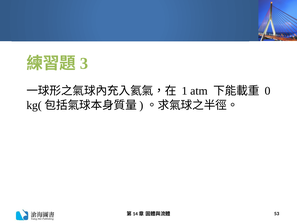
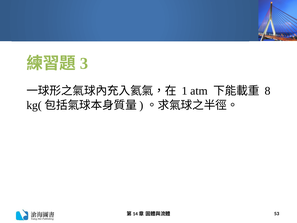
0: 0 -> 8 (268, 91)
